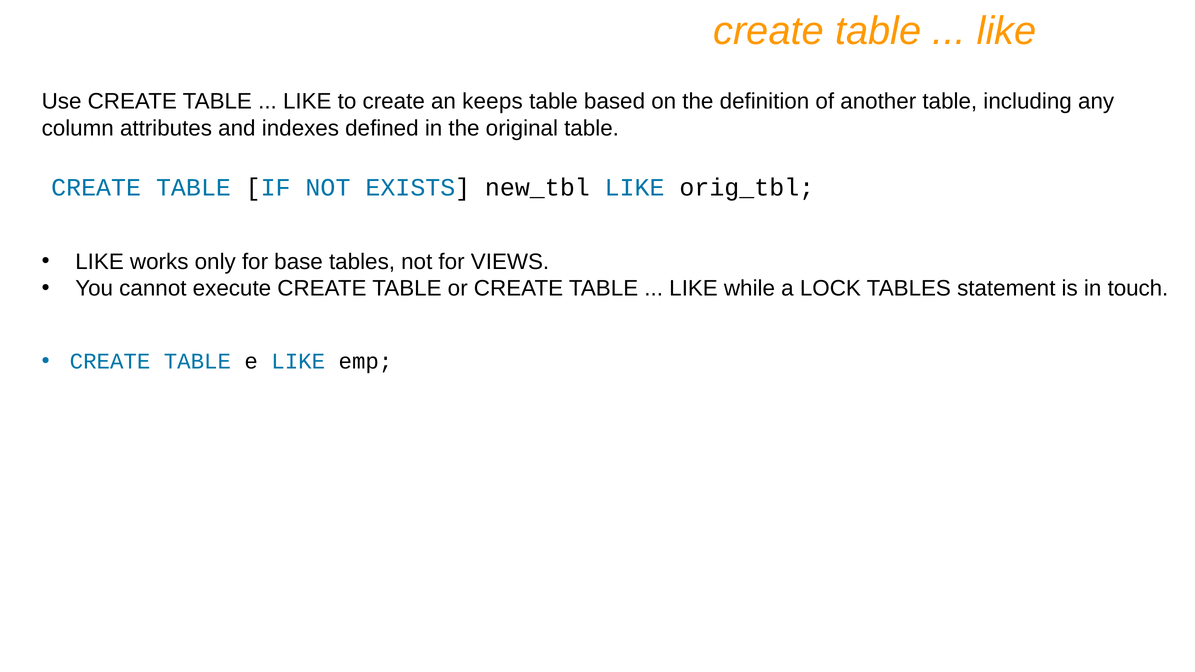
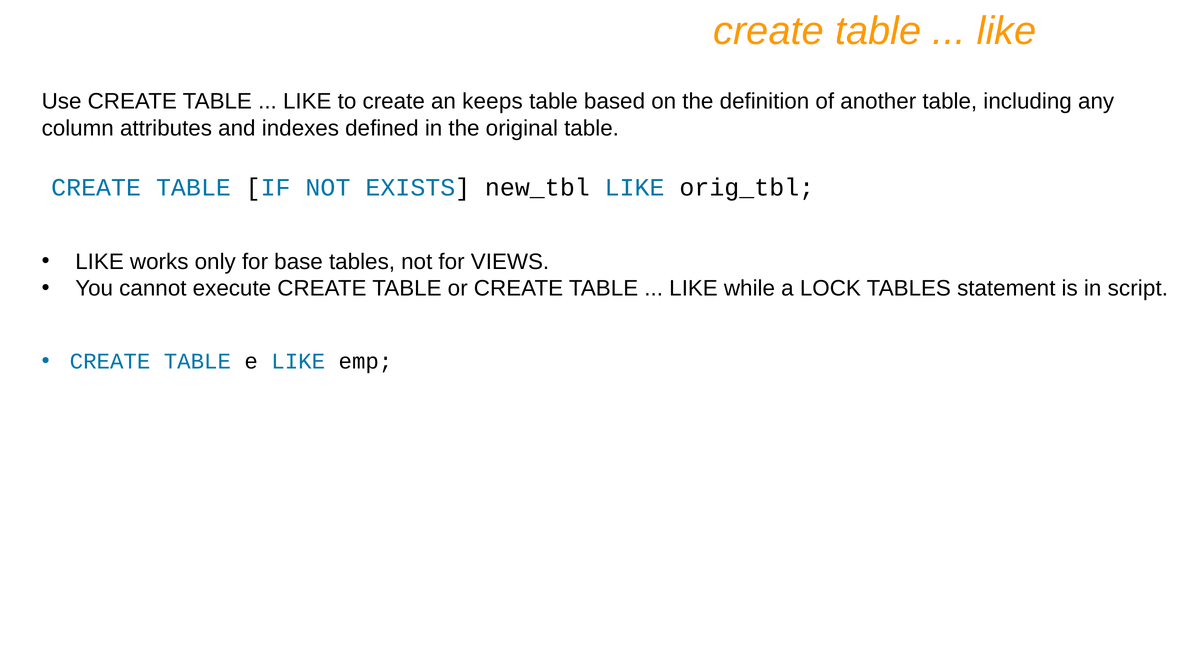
touch: touch -> script (1138, 289)
